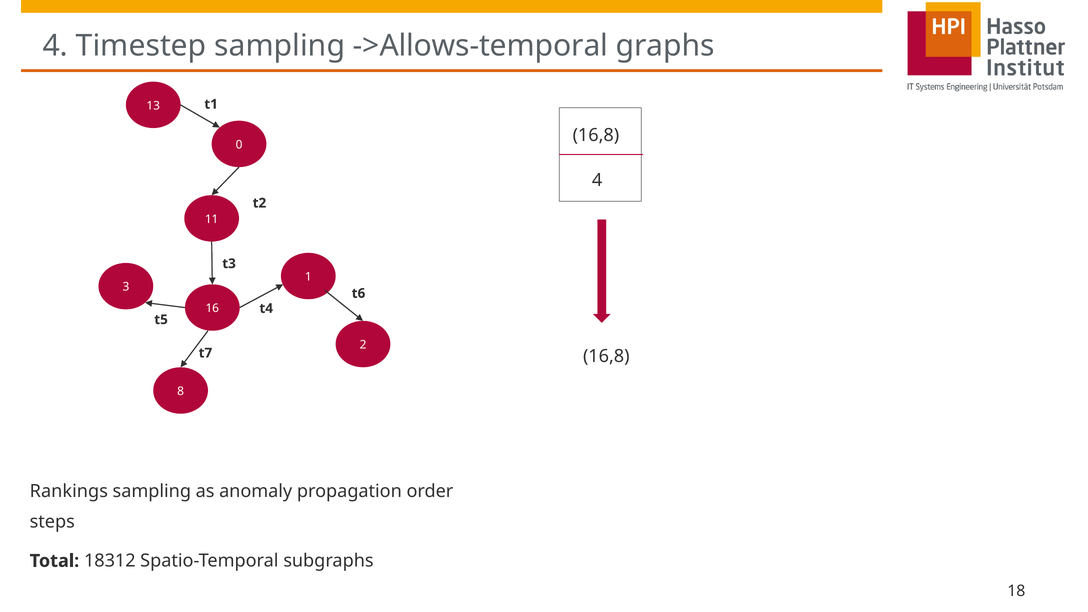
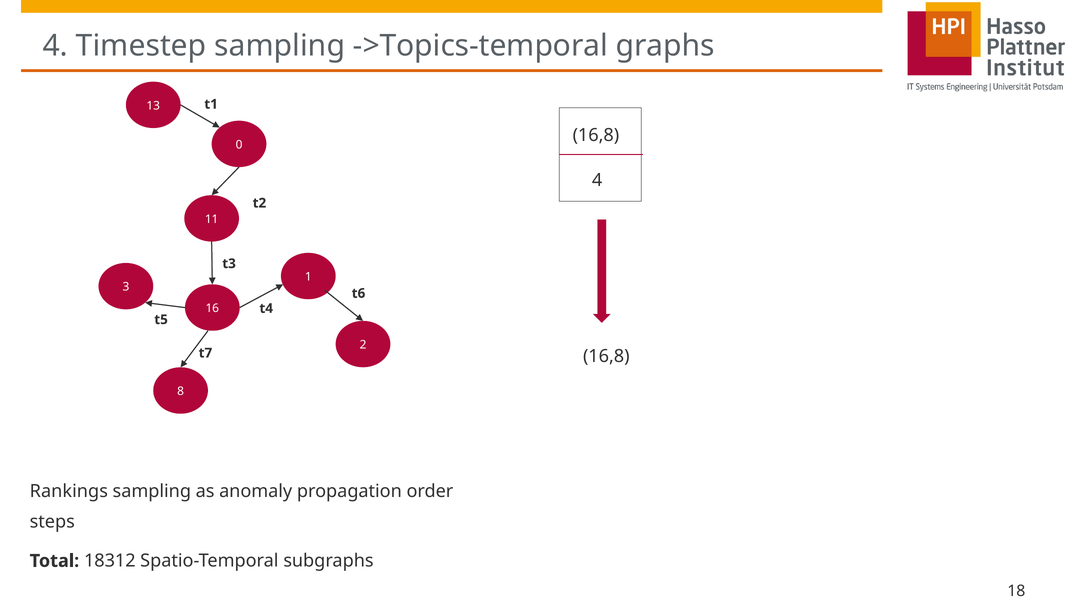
->Allows-temporal: ->Allows-temporal -> ->Topics-temporal (480, 46)
